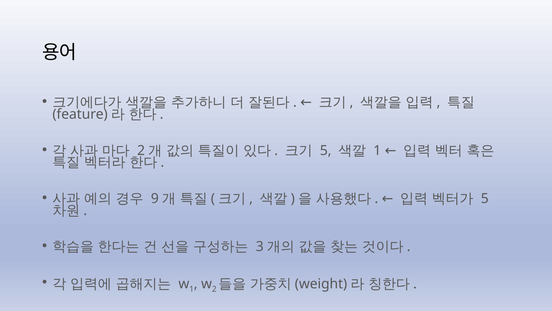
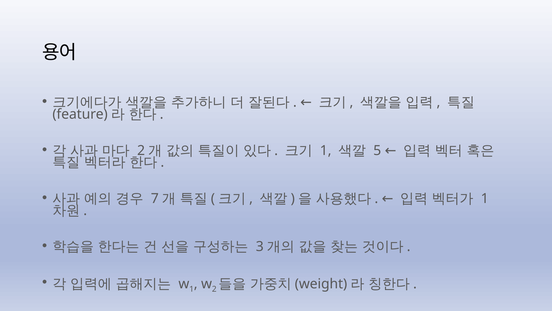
5: 5 -> 1 (326, 150)
1: 1 -> 5 (377, 150)
9: 9 -> 7 (155, 198)
5: 5 -> 1 (485, 198)
